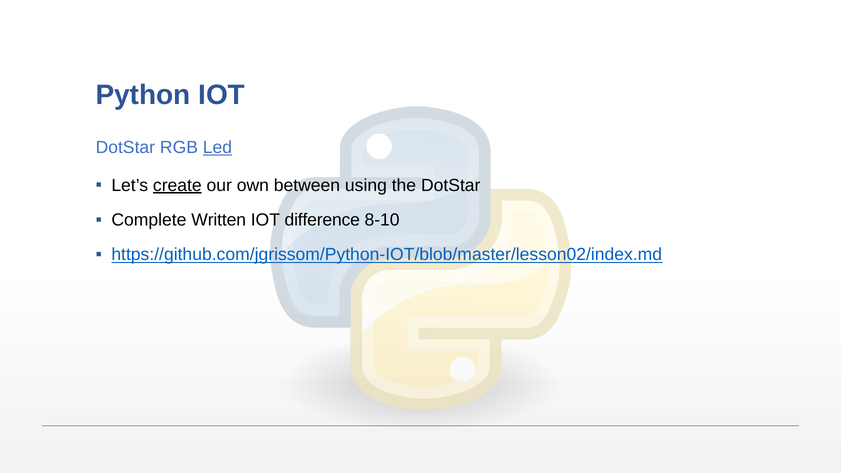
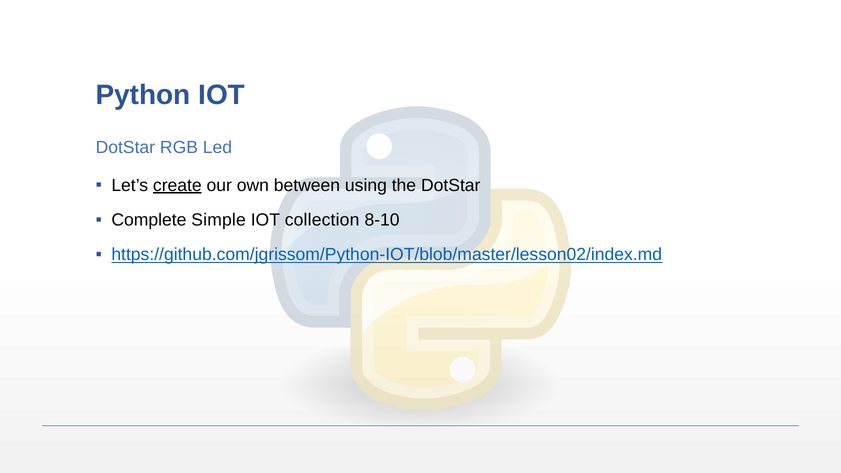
Led underline: present -> none (217, 147)
Written: Written -> Simple (219, 220)
difference: difference -> collection (322, 220)
